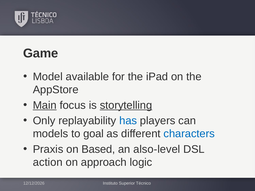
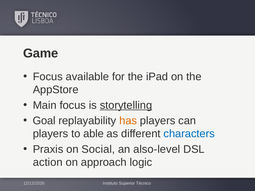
Model: Model -> Focus (48, 77)
Main underline: present -> none (45, 105)
Only: Only -> Goal (44, 121)
has colour: blue -> orange (128, 121)
models: models -> players (51, 134)
goal: goal -> able (93, 134)
Based: Based -> Social (98, 149)
